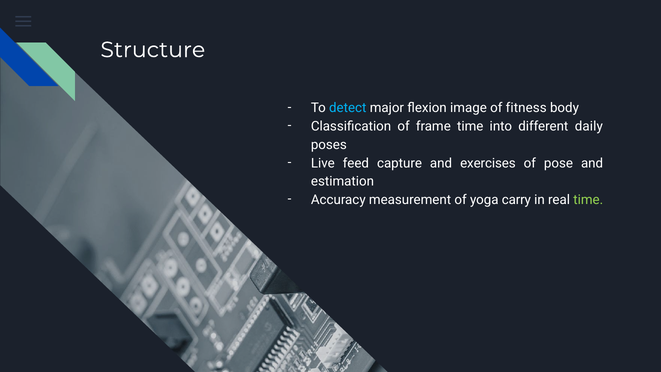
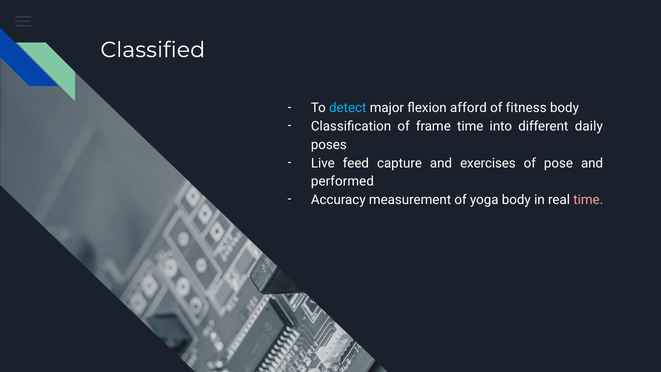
Structure: Structure -> Classified (153, 50)
image: image -> afford (468, 108)
estimation: estimation -> performed (342, 181)
yoga carry: carry -> body (516, 200)
time colour: light green -> pink (588, 200)
